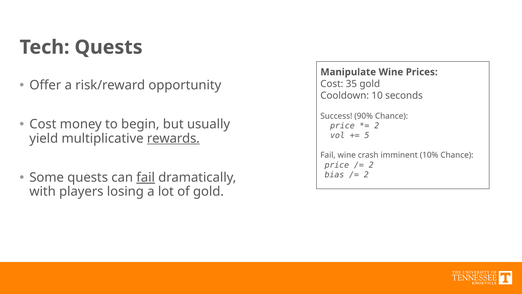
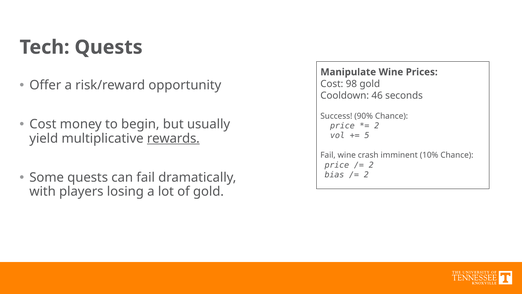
35: 35 -> 98 (351, 84)
10: 10 -> 46 (377, 95)
fail underline: present -> none (146, 177)
